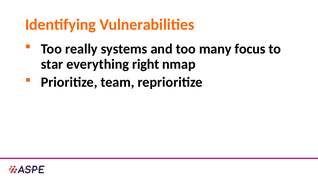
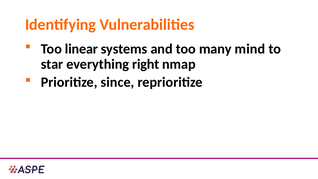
really: really -> linear (81, 49)
focus: focus -> mind (250, 49)
team: team -> since (117, 82)
